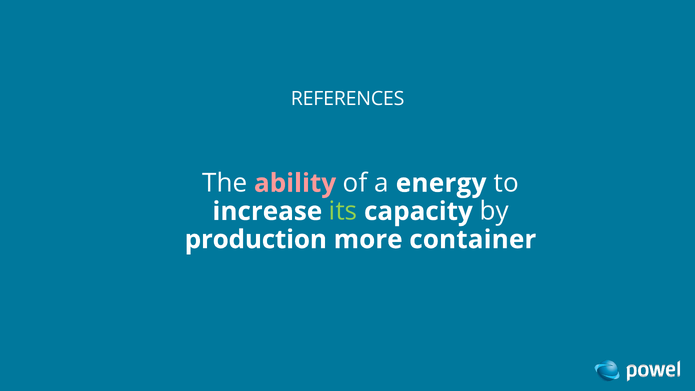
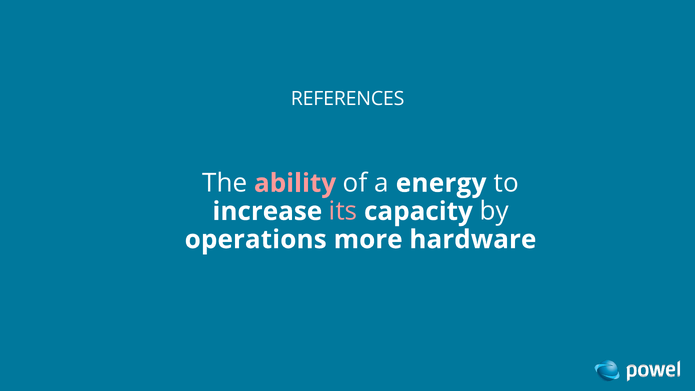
its colour: light green -> pink (343, 211)
production: production -> operations (256, 240)
container: container -> hardware (473, 240)
